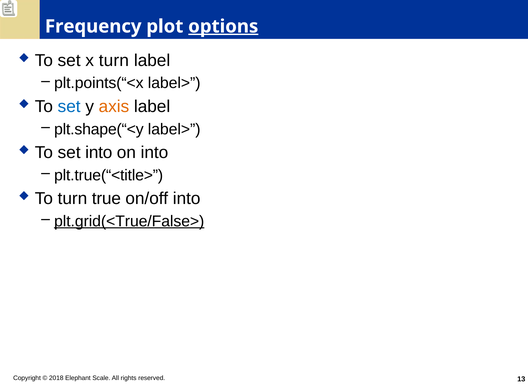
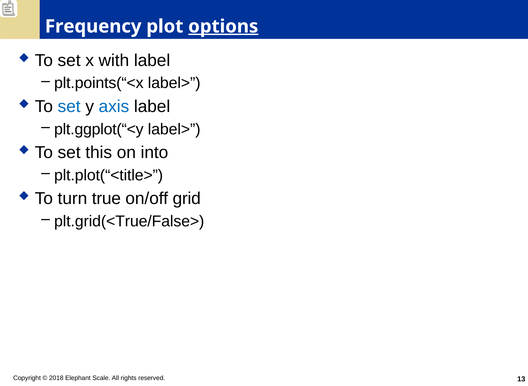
x turn: turn -> with (114, 60)
axis colour: orange -> blue (114, 106)
plt.shape(“<y: plt.shape(“<y -> plt.ggplot(“<y (99, 129)
set into: into -> this (99, 153)
plt.true(“<title>: plt.true(“<title> -> plt.plot(“<title> (109, 175)
on/off into: into -> grid (187, 199)
plt.grid(<True/False> underline: present -> none (129, 221)
